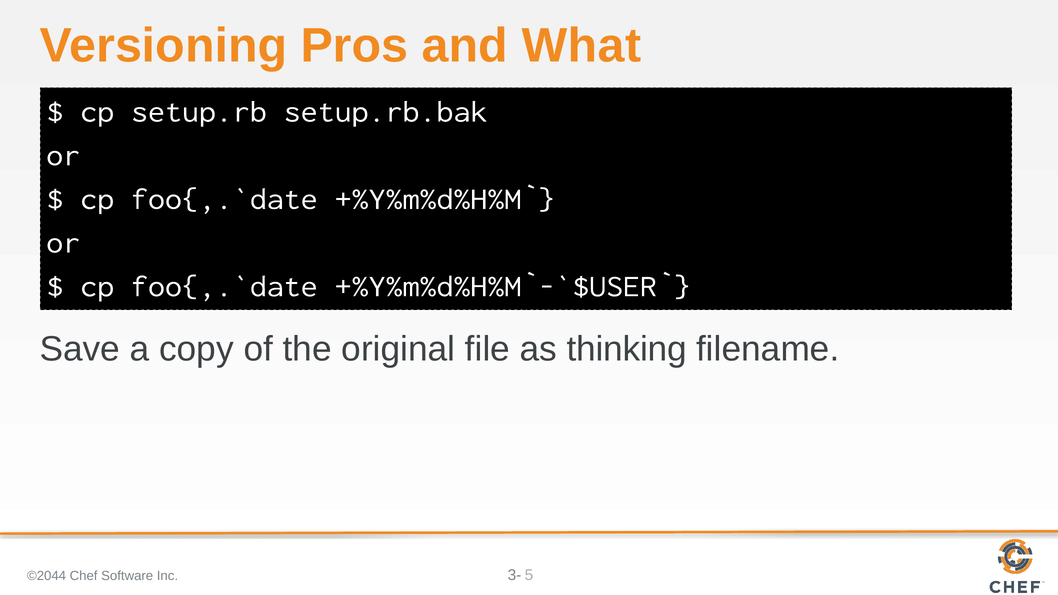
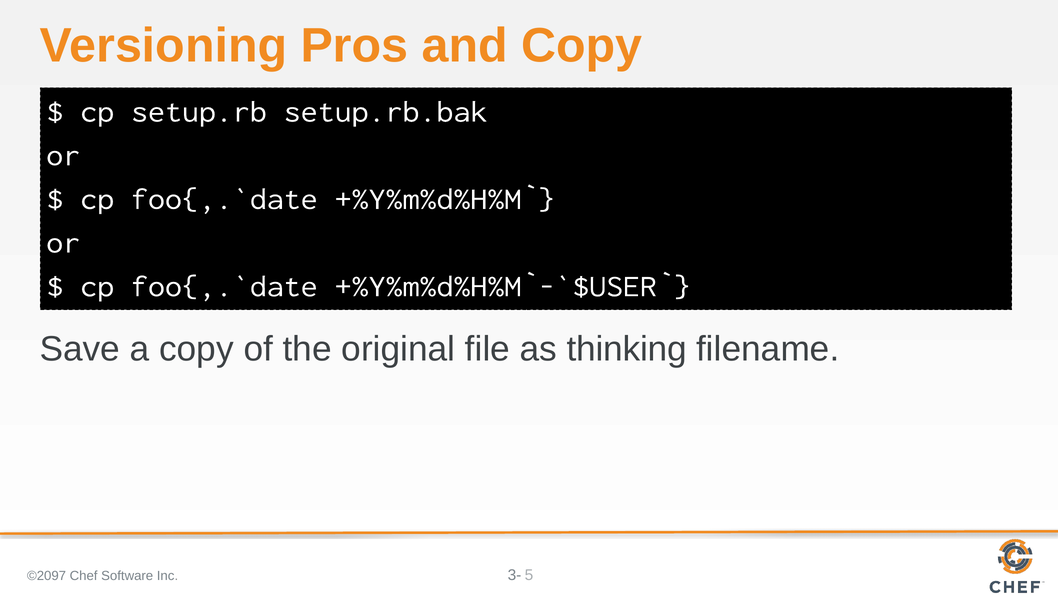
and What: What -> Copy (582, 46)
©2044: ©2044 -> ©2097 (47, 576)
